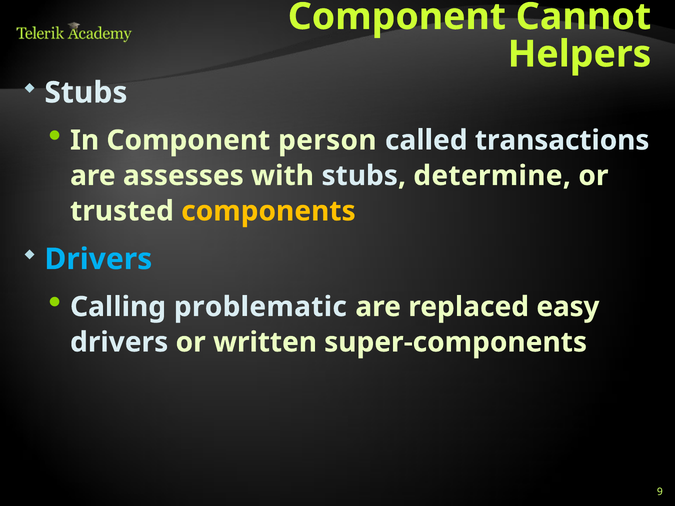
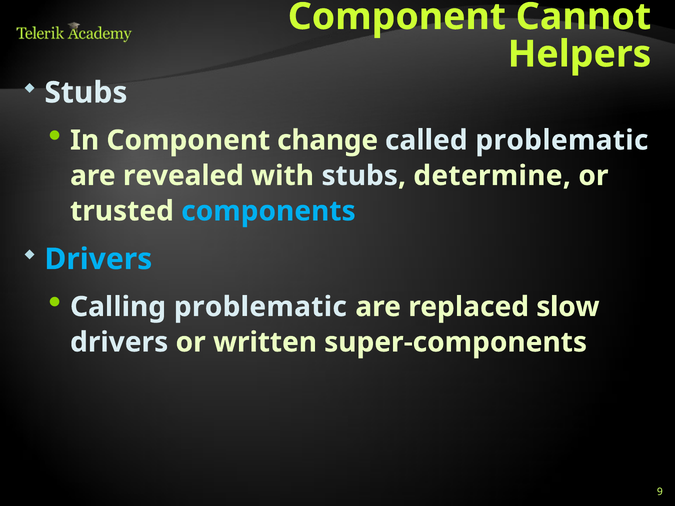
person: person -> change (328, 140)
called transactions: transactions -> problematic (562, 140)
assesses: assesses -> revealed (183, 176)
components colour: yellow -> light blue (268, 211)
easy: easy -> slow (568, 307)
